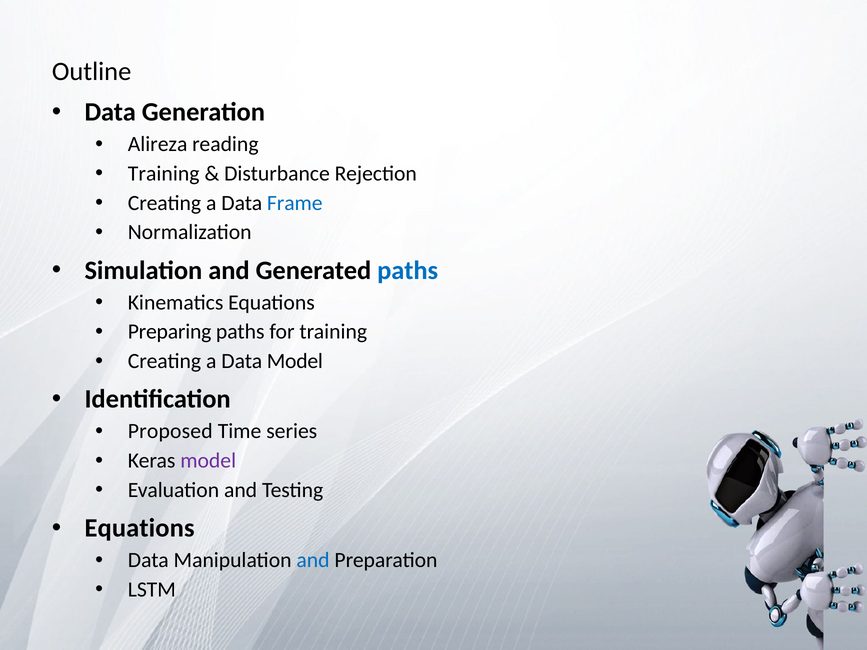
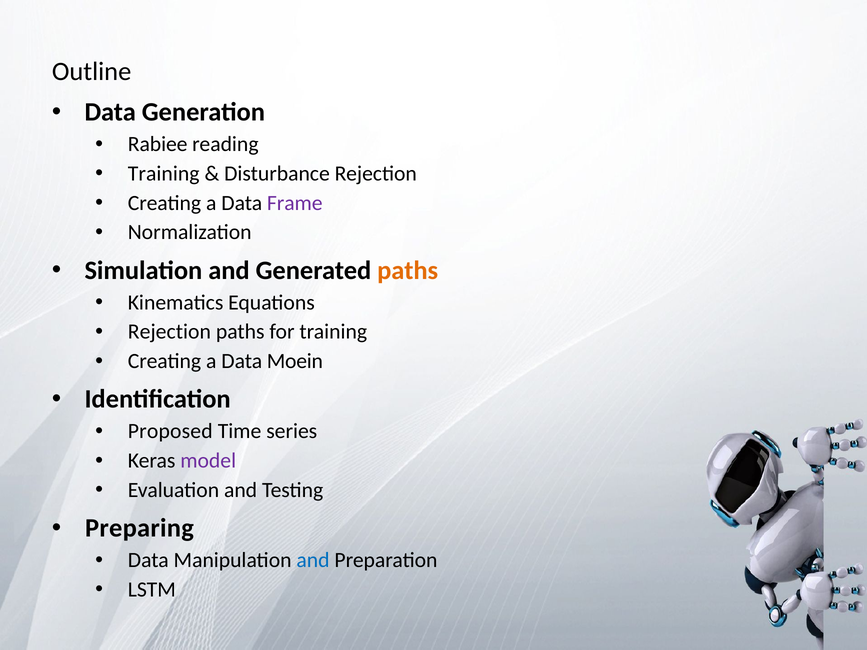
Alireza: Alireza -> Rabiee (158, 144)
Frame colour: blue -> purple (295, 203)
paths colour: blue -> orange (408, 270)
Preparing: Preparing -> Rejection (169, 332)
Data Model: Model -> Moein (295, 361)
Equations: Equations -> Preparing (139, 528)
